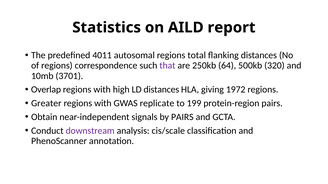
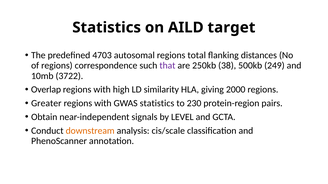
report: report -> target (231, 28)
4011: 4011 -> 4703 (102, 55)
64: 64 -> 38 (227, 66)
320: 320 -> 249 (274, 66)
3701: 3701 -> 3722 (69, 76)
LD distances: distances -> similarity (161, 90)
1972: 1972 -> 2000 (236, 90)
GWAS replicate: replicate -> statistics (157, 104)
199: 199 -> 230 (194, 104)
by PAIRS: PAIRS -> LEVEL (182, 117)
downstream colour: purple -> orange (90, 131)
